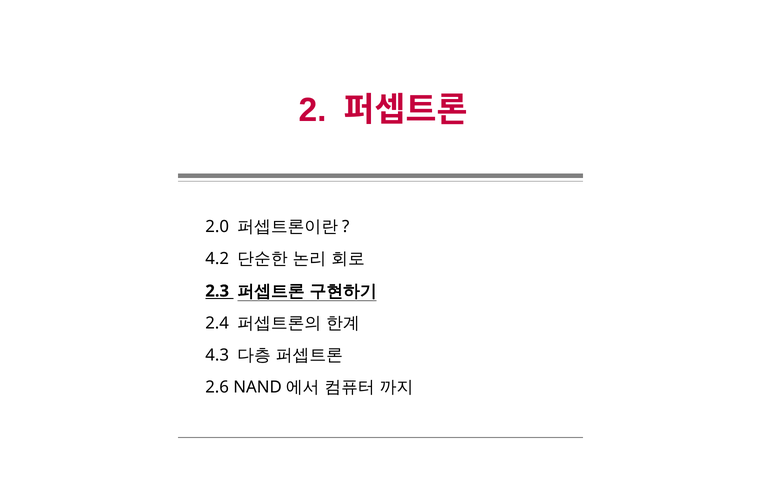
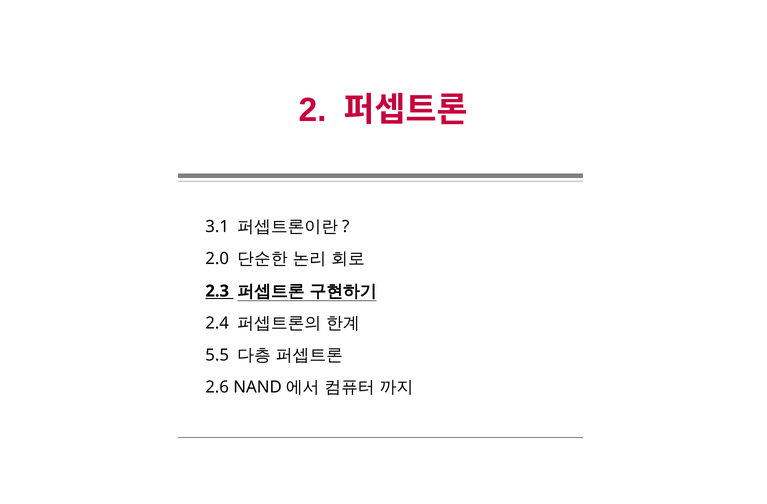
2.0: 2.0 -> 3.1 (217, 227)
4.2: 4.2 -> 2.0 (217, 259)
4.3: 4.3 -> 5.5 (217, 355)
